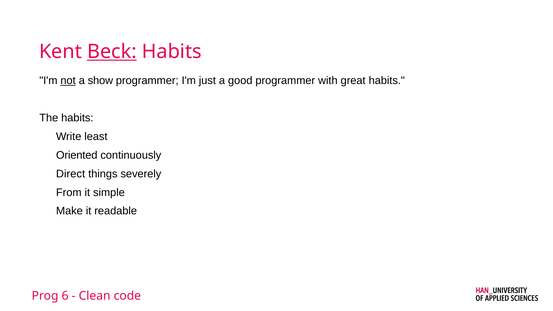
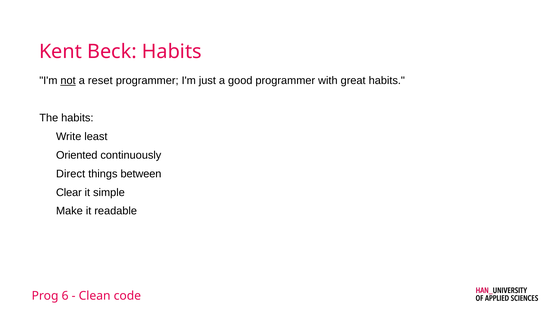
Beck underline: present -> none (112, 52)
show: show -> reset (100, 81)
severely: severely -> between (141, 174)
From: From -> Clear (69, 192)
